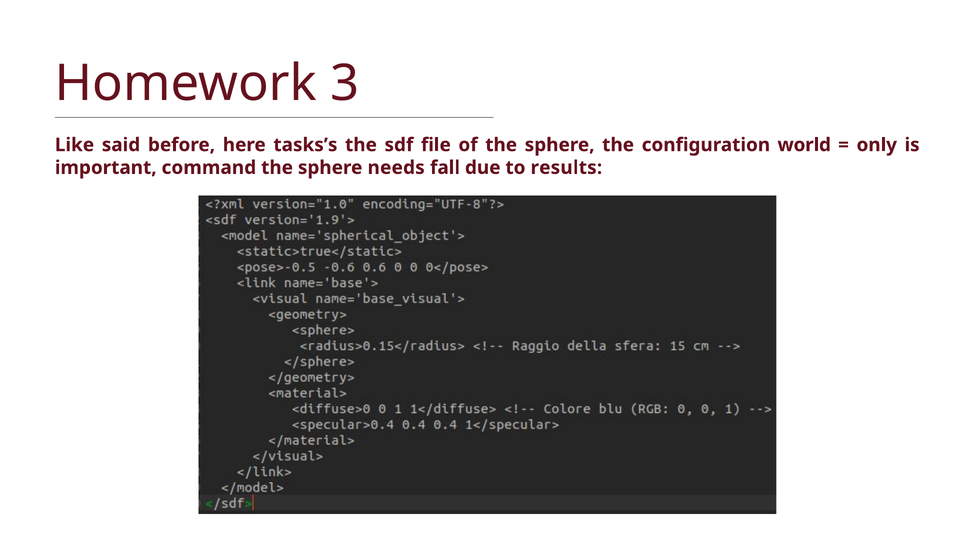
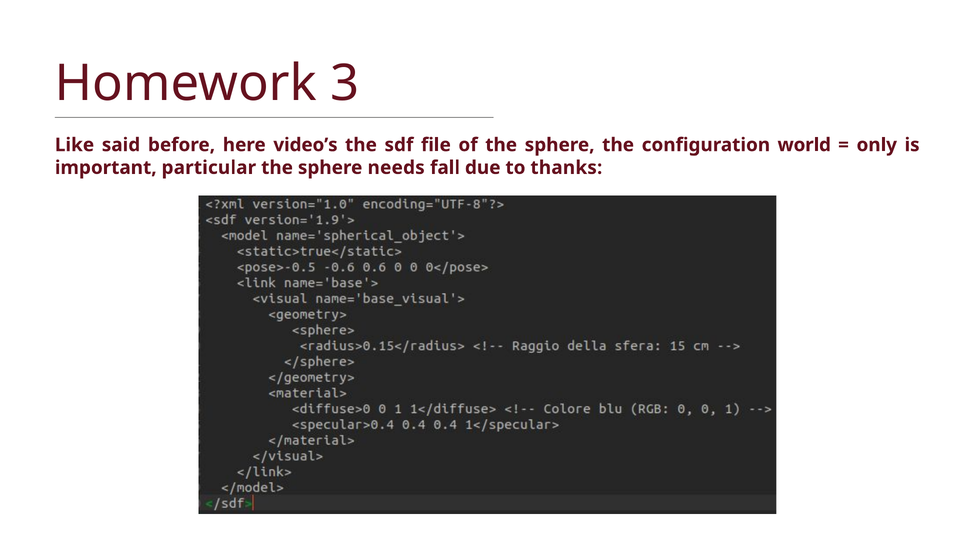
tasks’s: tasks’s -> video’s (306, 145)
command: command -> particular (209, 168)
results: results -> thanks (566, 168)
